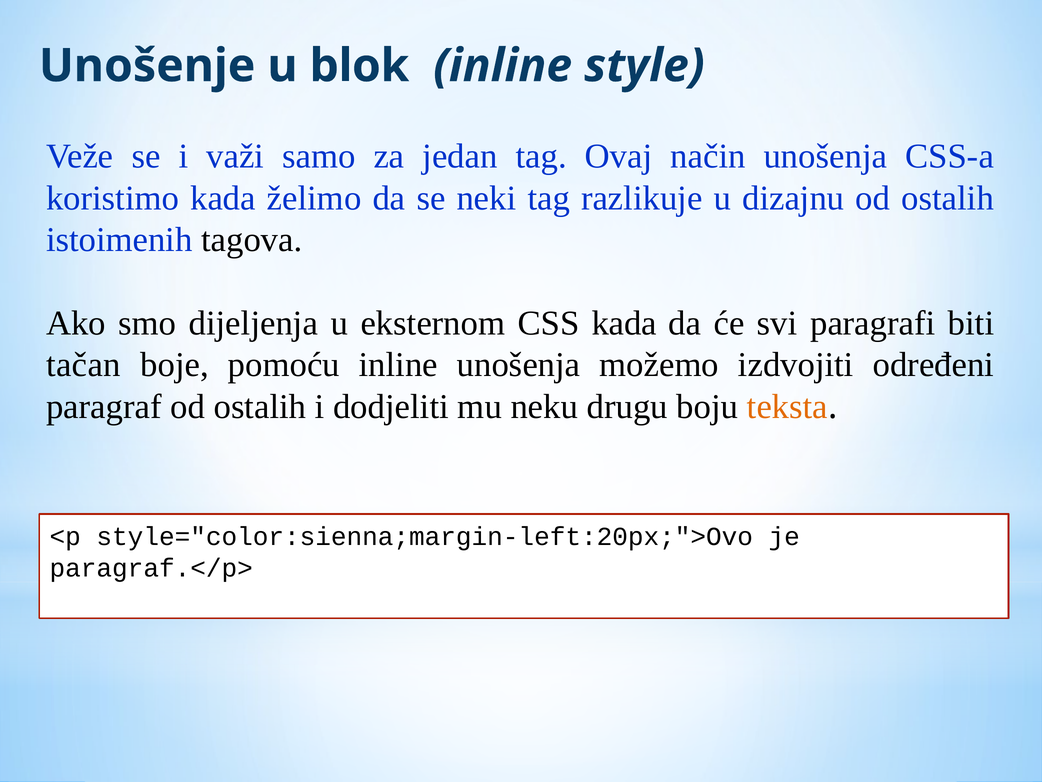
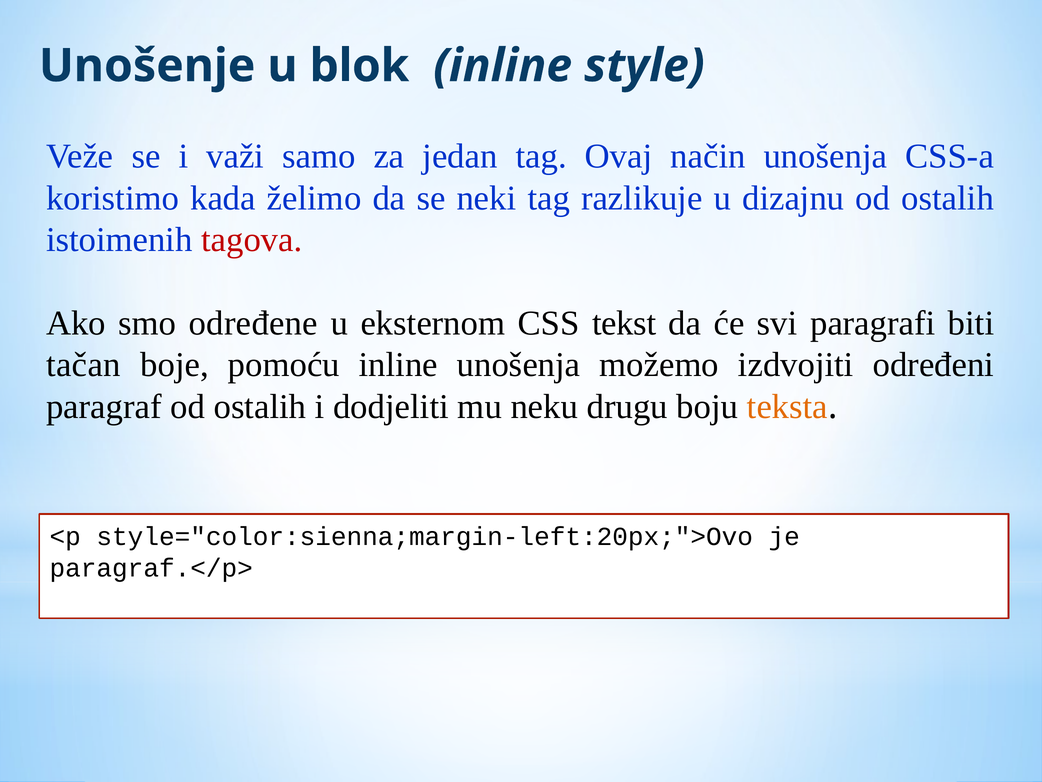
tagova colour: black -> red (252, 240)
dijeljenja: dijeljenja -> određene (253, 323)
CSS kada: kada -> tekst (624, 323)
